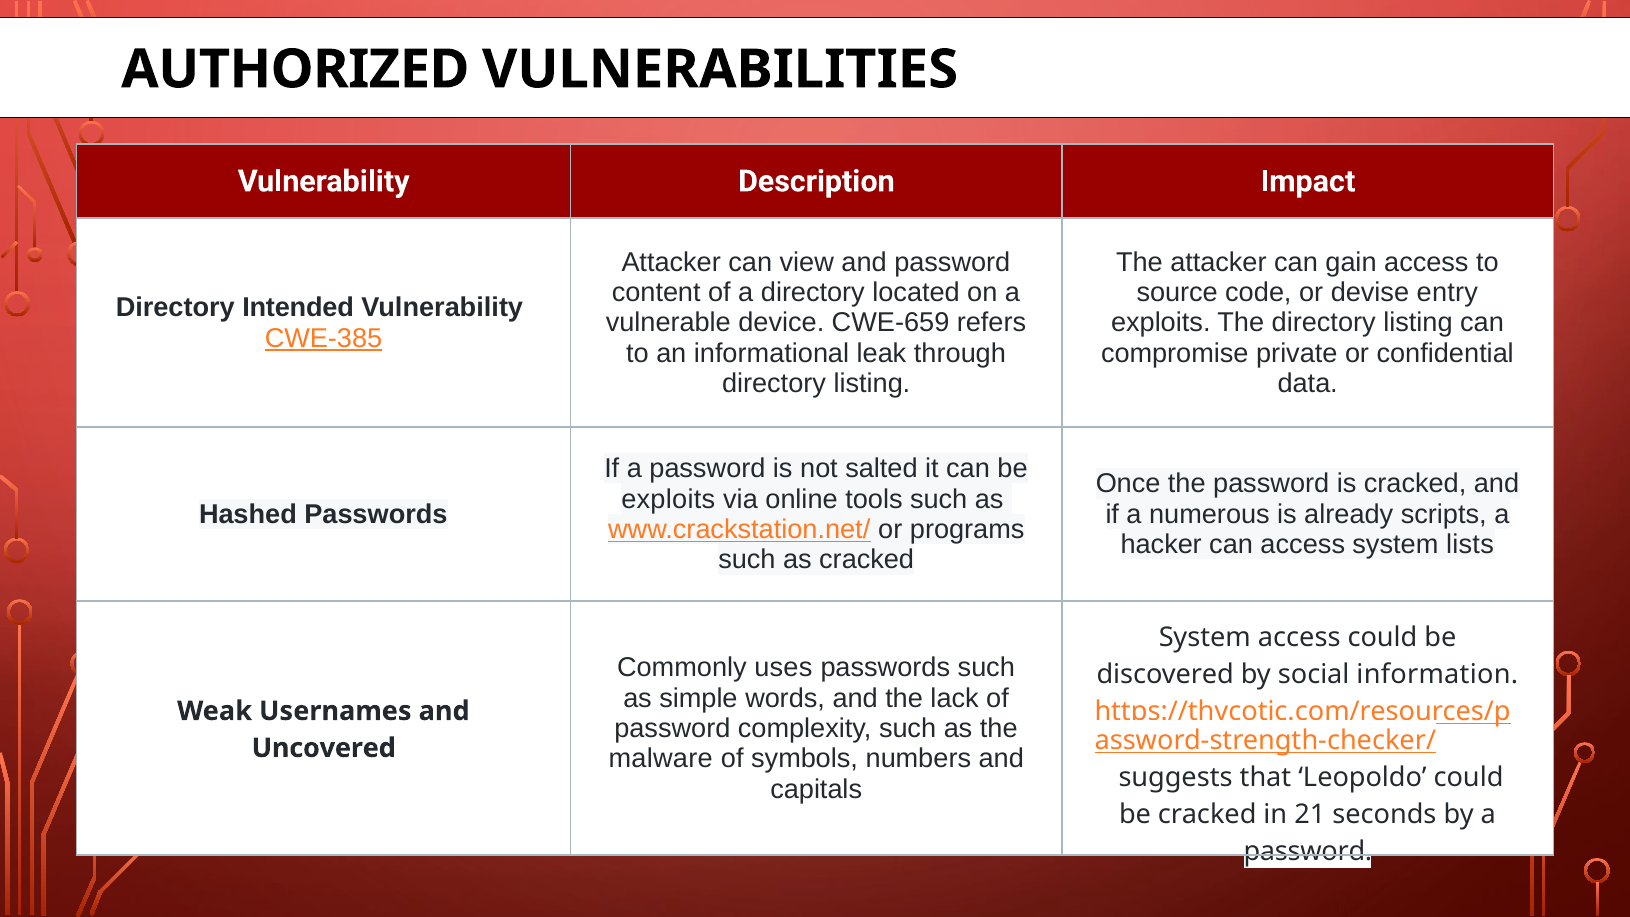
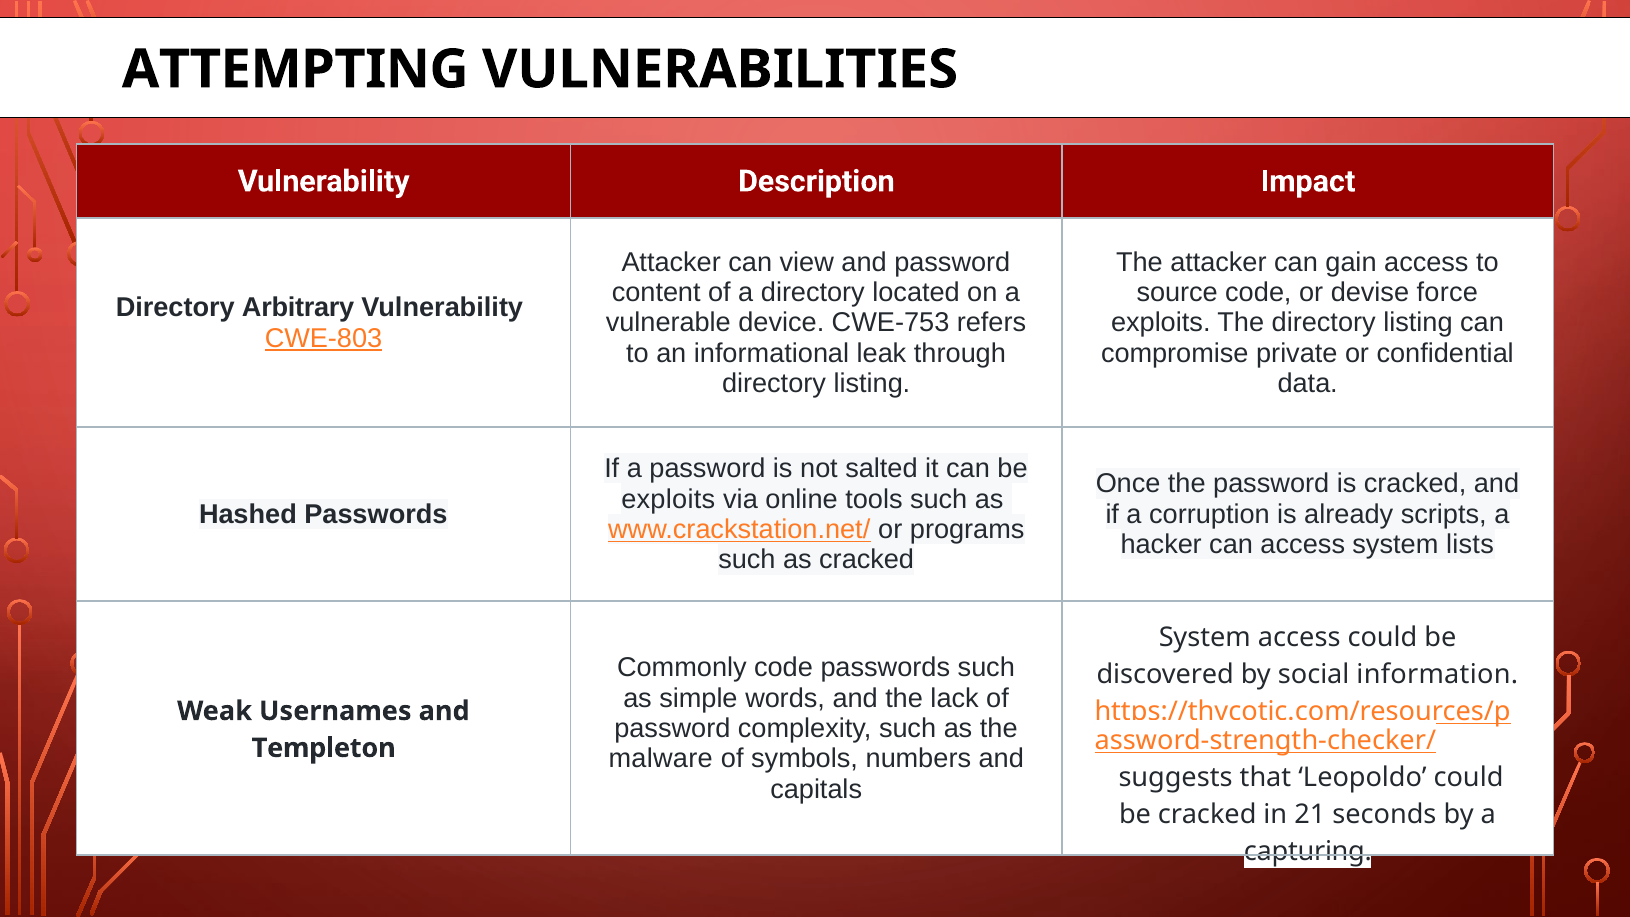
AUTHORIZED: AUTHORIZED -> ATTEMPTING (295, 69)
entry: entry -> force (1447, 292)
Intended: Intended -> Arbitrary (298, 308)
CWE-659: CWE-659 -> CWE-753 (891, 323)
CWE-385: CWE-385 -> CWE-803 (323, 338)
numerous: numerous -> corruption (1209, 514)
Commonly uses: uses -> code (784, 668)
Uncovered: Uncovered -> Templeton (324, 748)
password: password -> capturing (1308, 851)
